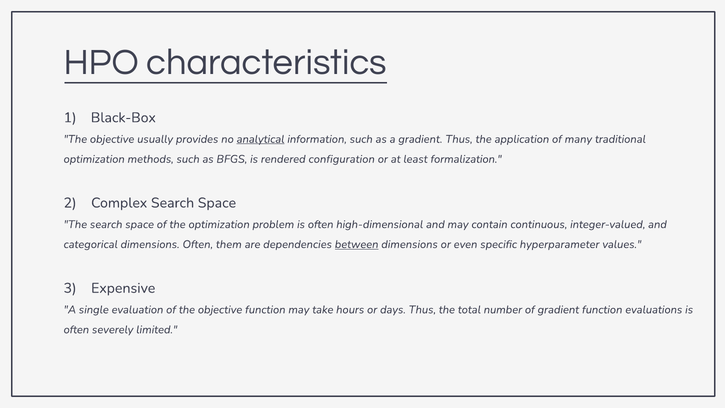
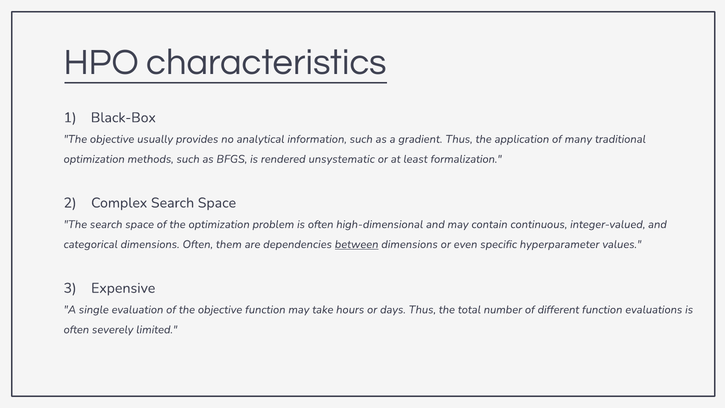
analytical underline: present -> none (261, 139)
configuration: configuration -> unsystematic (342, 159)
of gradient: gradient -> different (558, 310)
